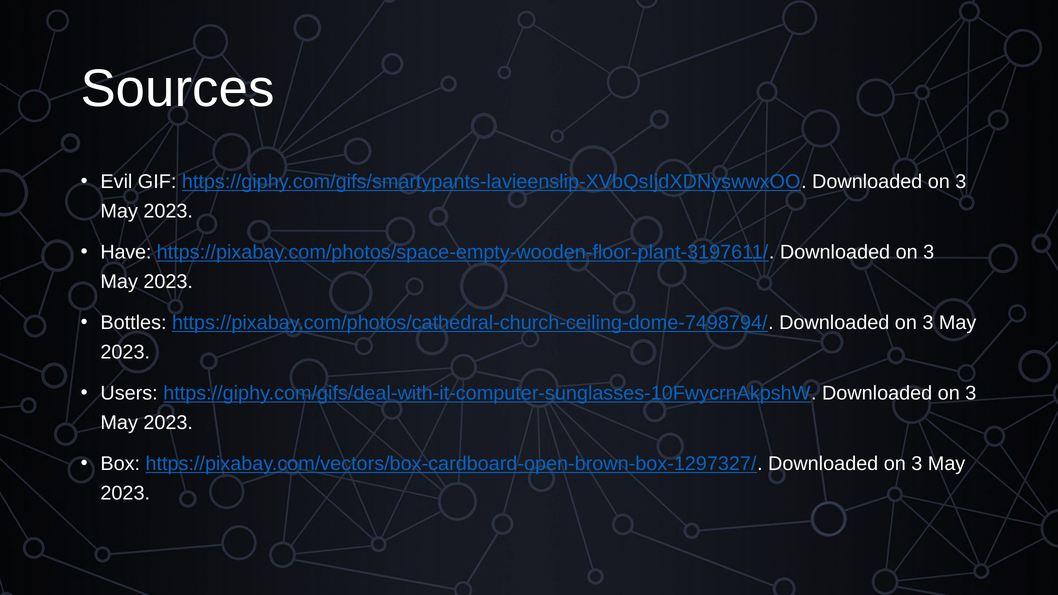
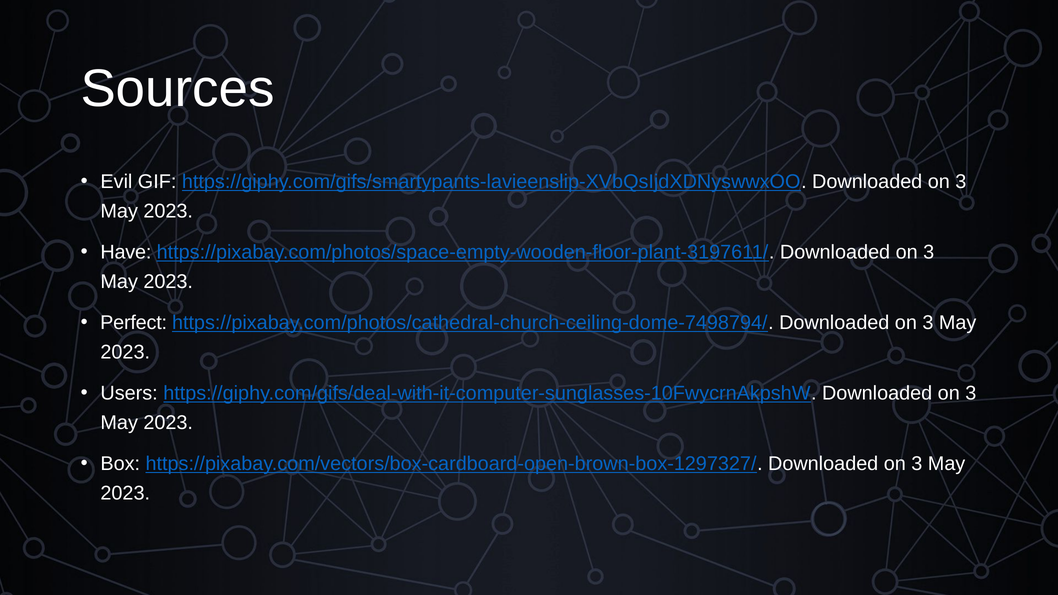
Bottles: Bottles -> Perfect (134, 323)
